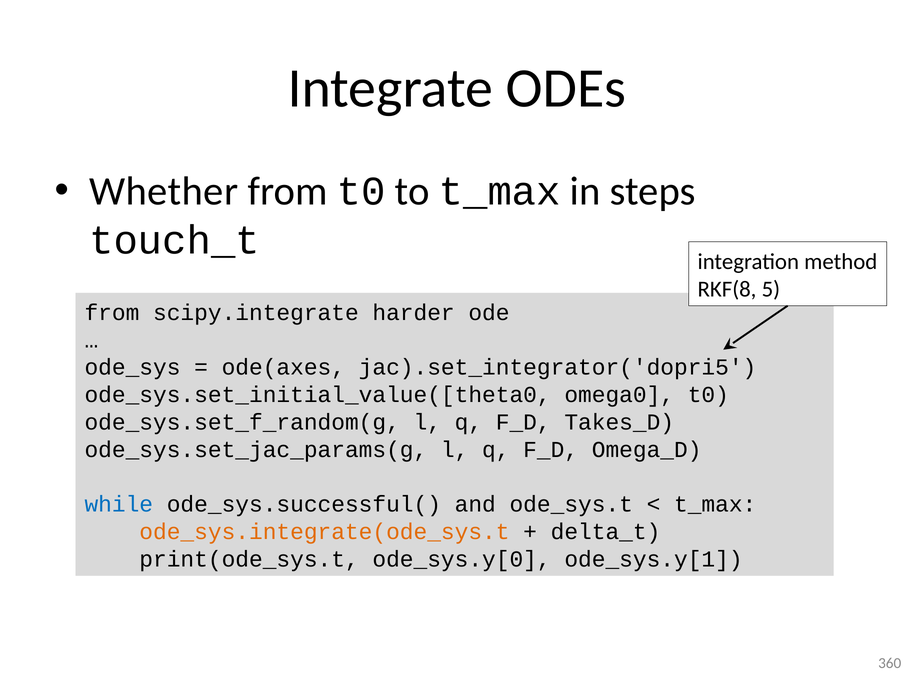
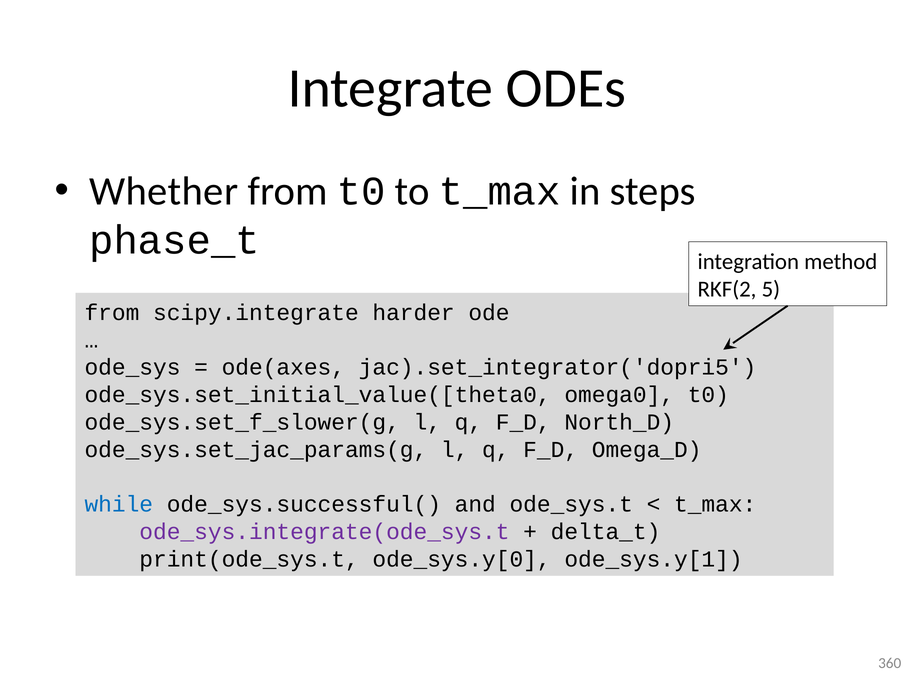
touch_t: touch_t -> phase_t (174, 240)
RKF(8: RKF(8 -> RKF(2 (727, 289)
ode_sys.set_f_random(g: ode_sys.set_f_random(g -> ode_sys.set_f_slower(g (242, 423)
Takes_D: Takes_D -> North_D (619, 423)
ode_sys.integrate(ode_sys.t colour: orange -> purple (324, 532)
